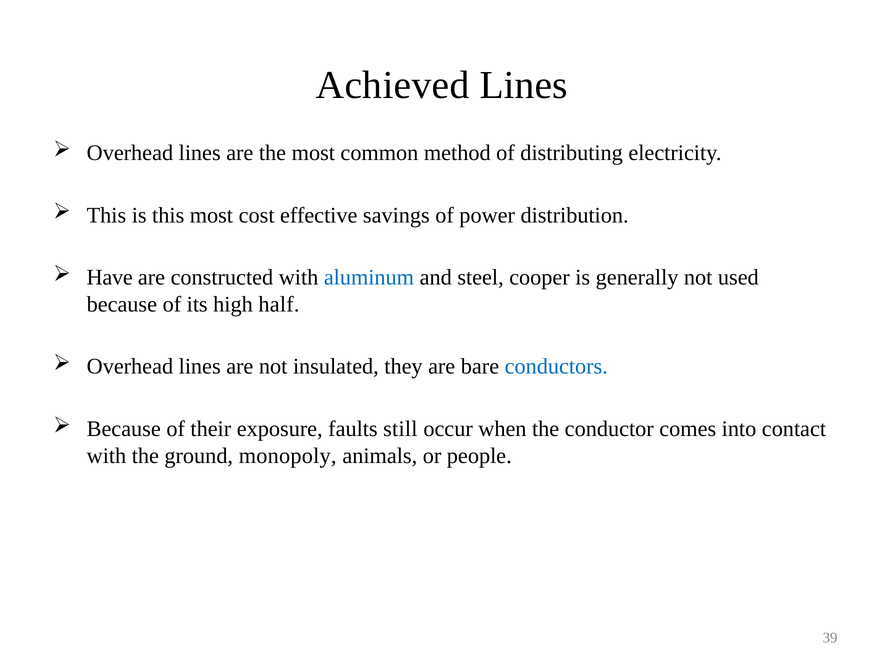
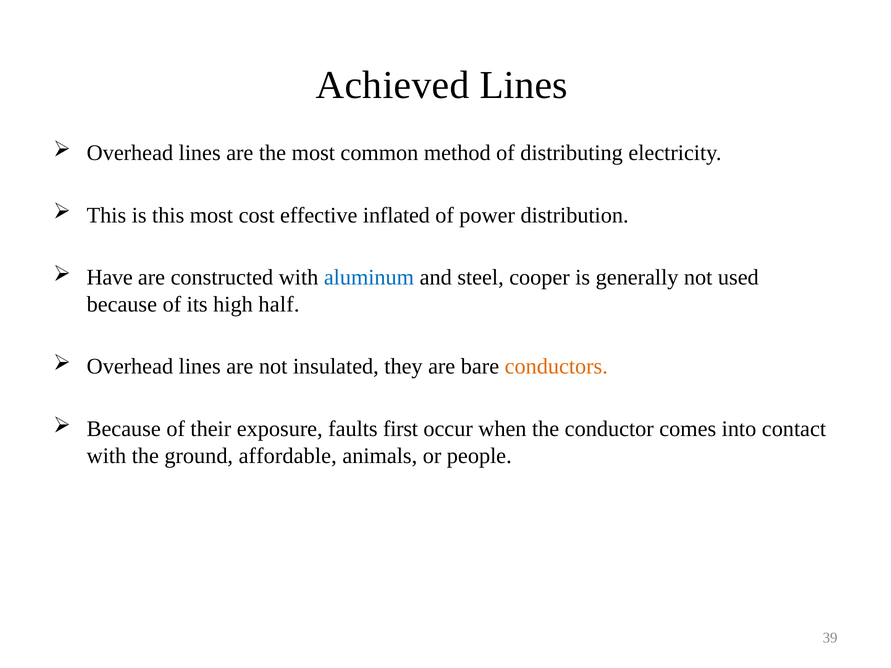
savings: savings -> inflated (396, 215)
conductors colour: blue -> orange (556, 367)
still: still -> first (401, 429)
monopoly: monopoly -> affordable (288, 456)
